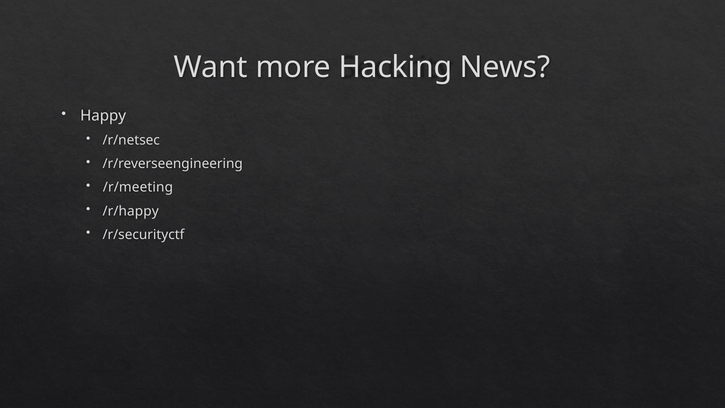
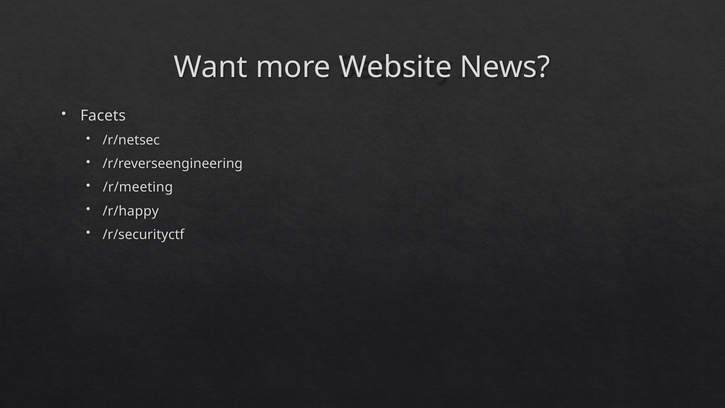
Hacking: Hacking -> Website (395, 67)
Happy: Happy -> Facets (103, 116)
